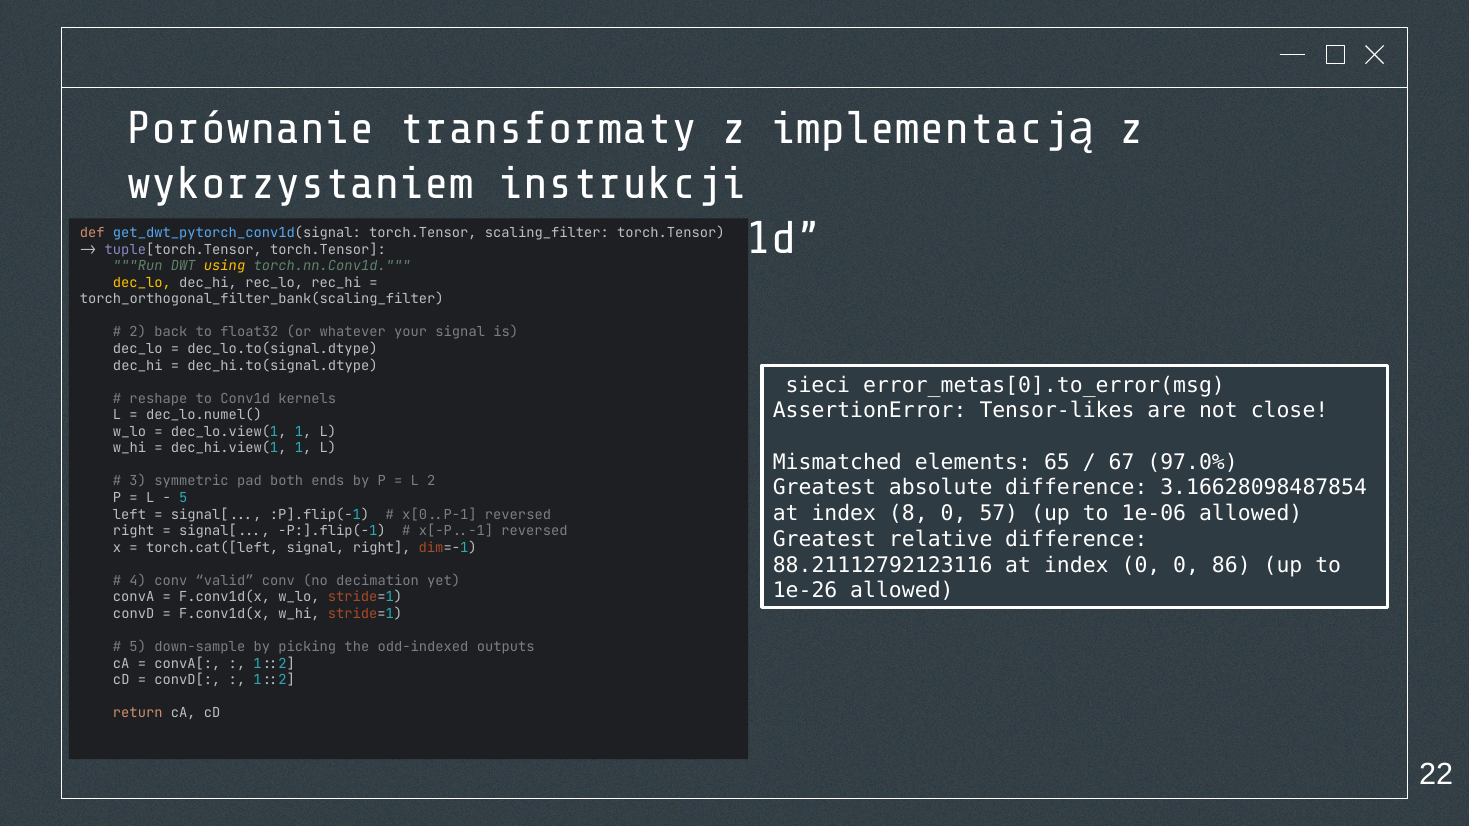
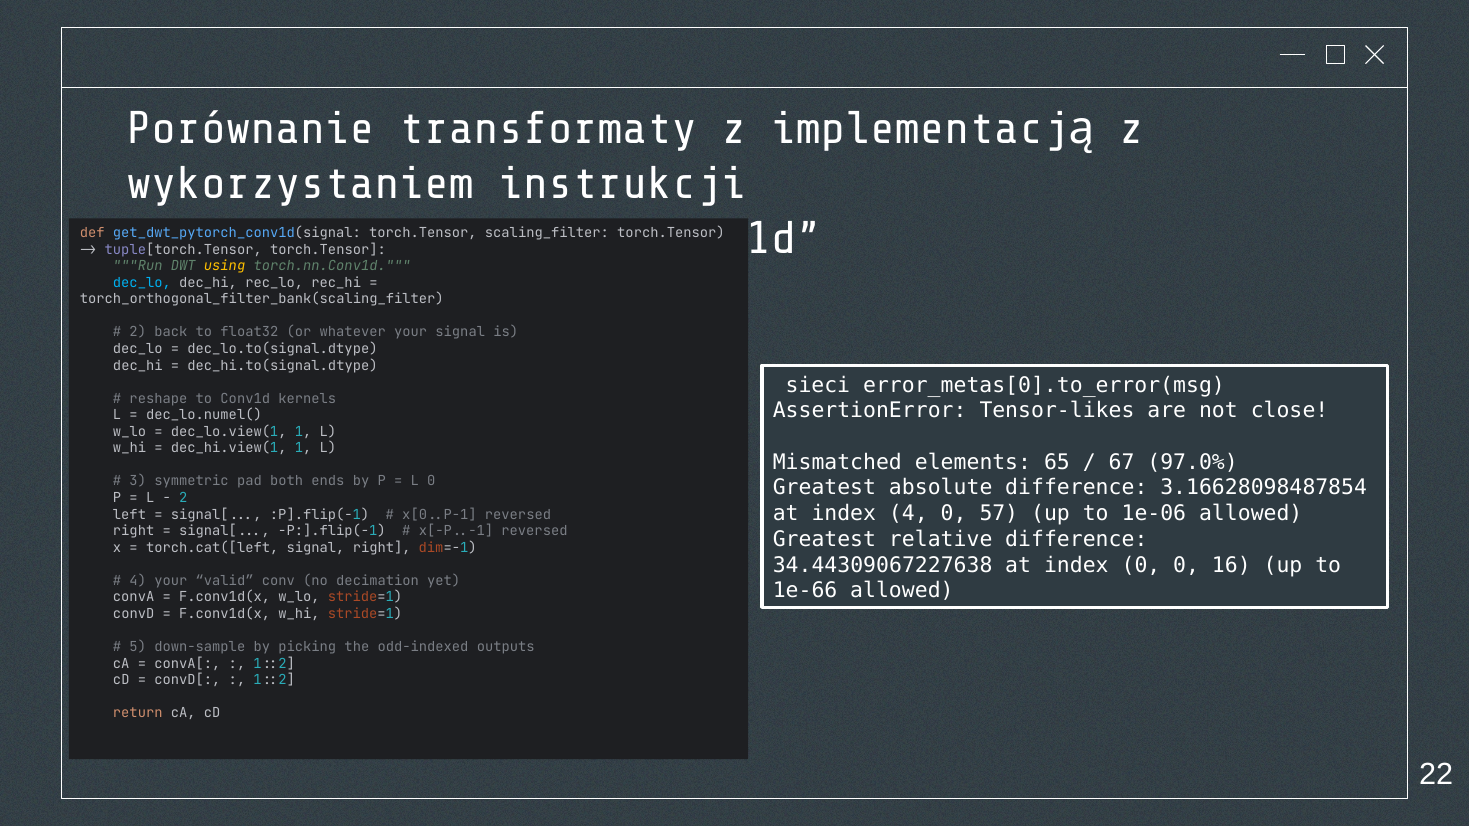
dec_lo colour: yellow -> light blue (142, 283)
L-2: L-2 -> L-0 (423, 482)
5: 5 -> 2 (183, 498)
index 8: 8 -> 4 (908, 514)
88.21112792123116: 88.21112792123116 -> 34.44309067227638 (883, 565)
86: 86 -> 16 (1231, 565)
4 conv: conv -> your (171, 581)
1e-26: 1e-26 -> 1e-66 (805, 591)
